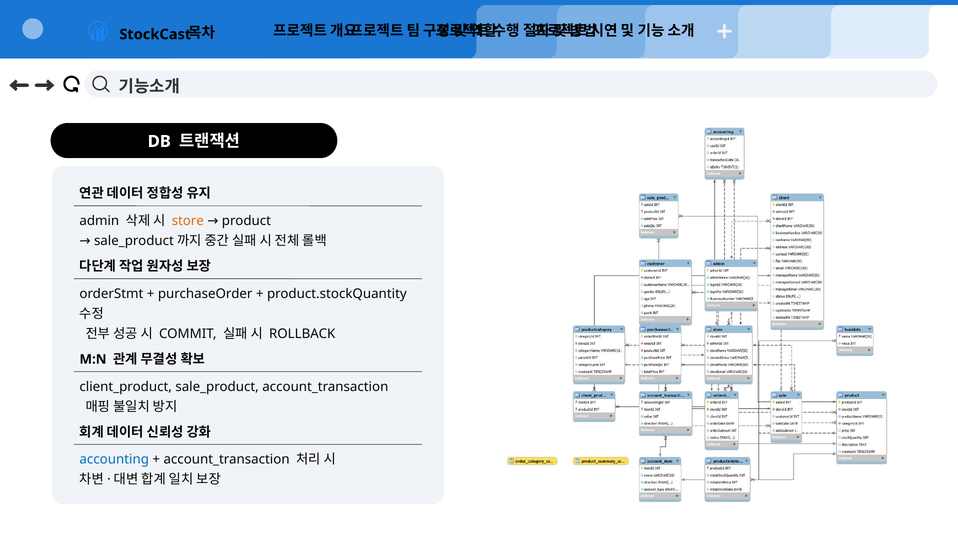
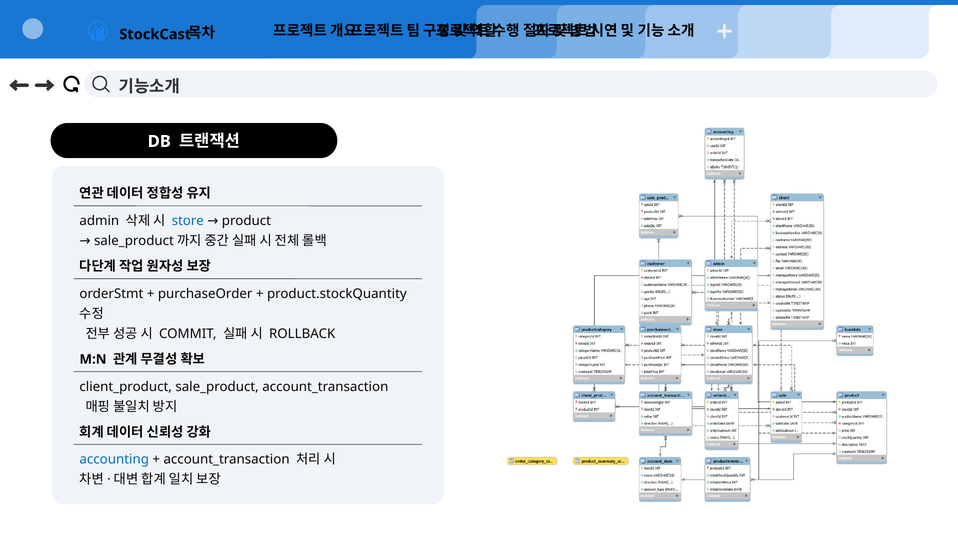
store colour: orange -> blue (188, 221)
